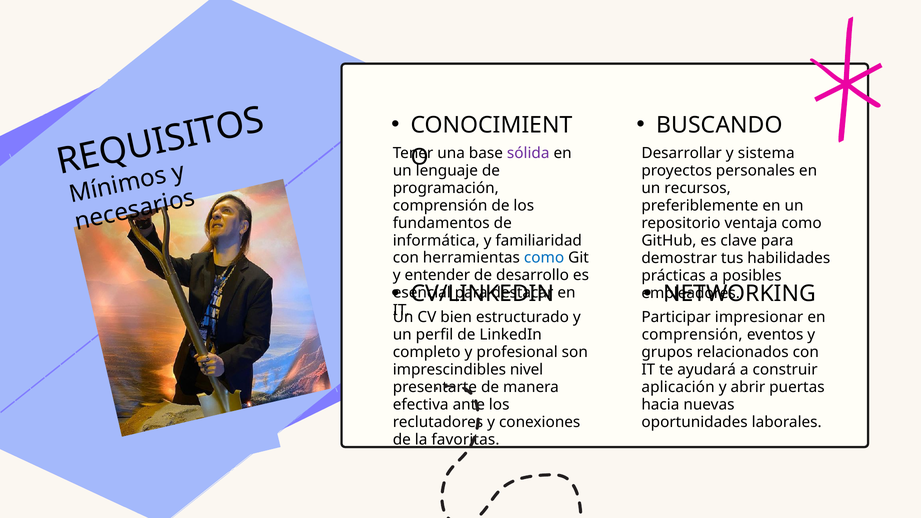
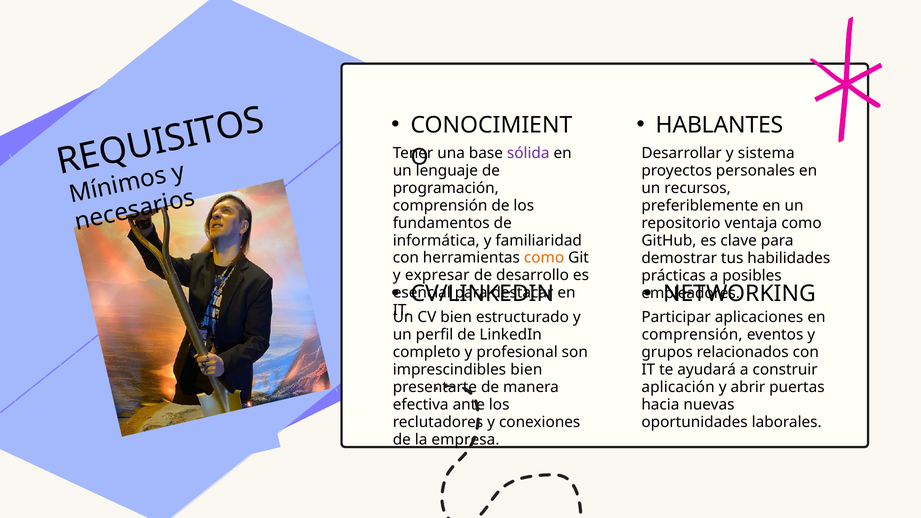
BUSCANDO: BUSCANDO -> HABLANTES (720, 125)
como colour: blue -> orange (544, 258)
entender: entender -> expresar (437, 275)
impresionar: impresionar -> aplicaciones (759, 317)
imprescindibles nivel: nivel -> bien (526, 370)
favoritas: favoritas -> empresa (465, 440)
